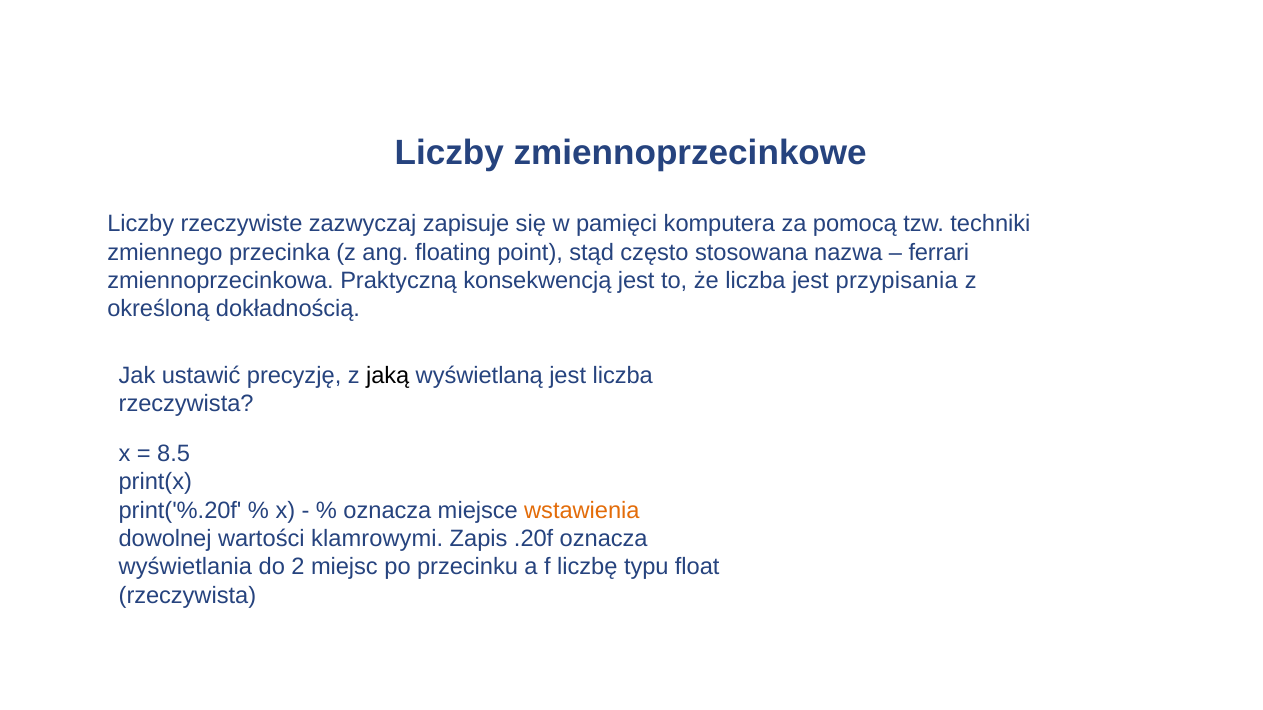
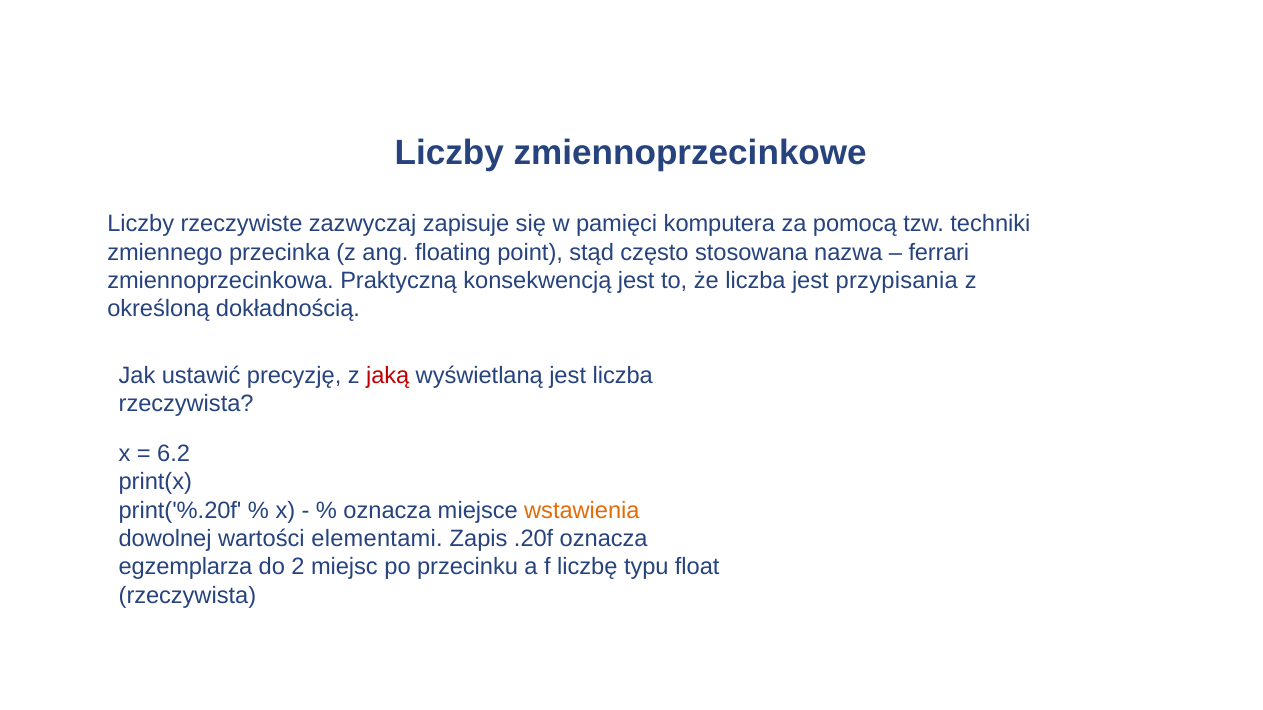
jaką colour: black -> red (388, 376)
8.5: 8.5 -> 6.2 (174, 454)
klamrowymi: klamrowymi -> elementami (377, 539)
wyświetlania: wyświetlania -> egzemplarza (186, 567)
